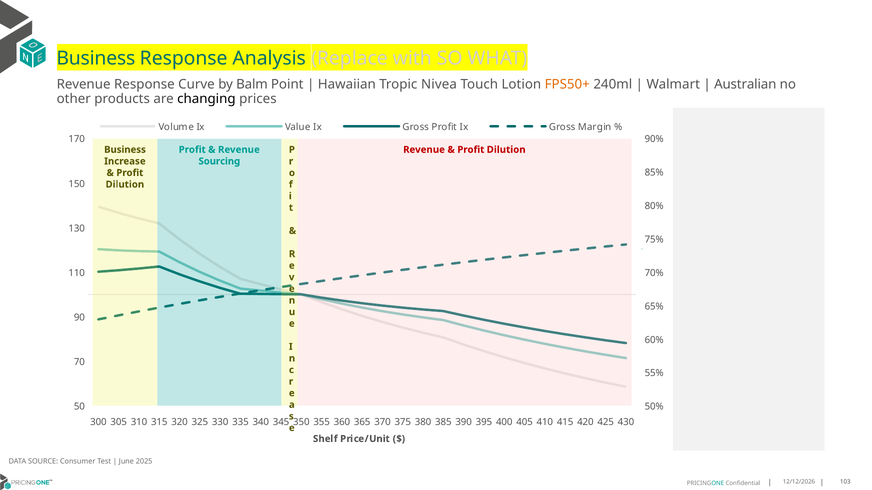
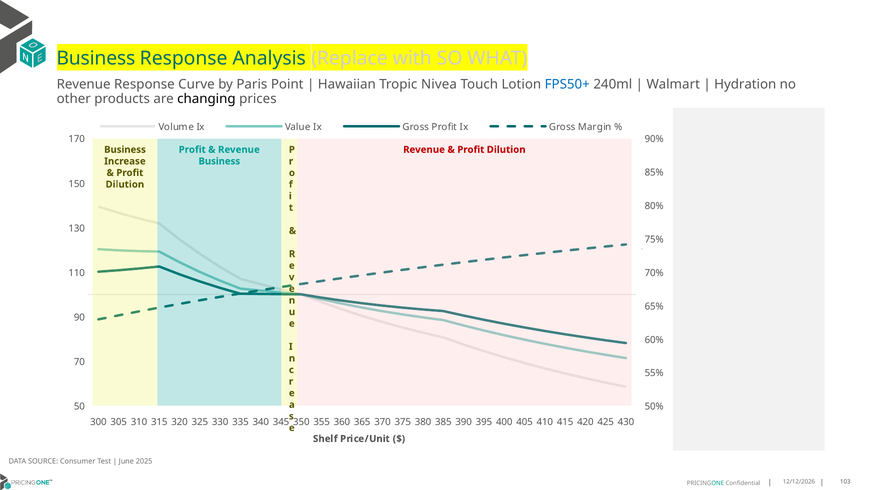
Balm: Balm -> Paris (252, 84)
FPS50+ colour: orange -> blue (567, 84)
Australian: Australian -> Hydration (745, 84)
Sourcing: Sourcing -> Business (219, 161)
